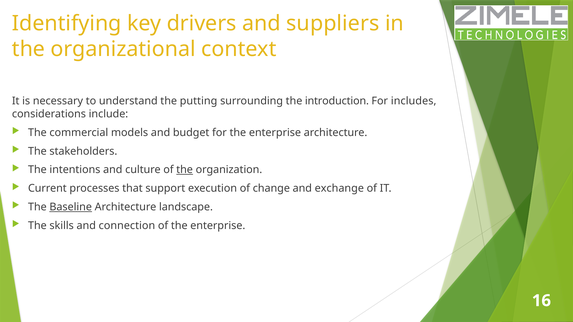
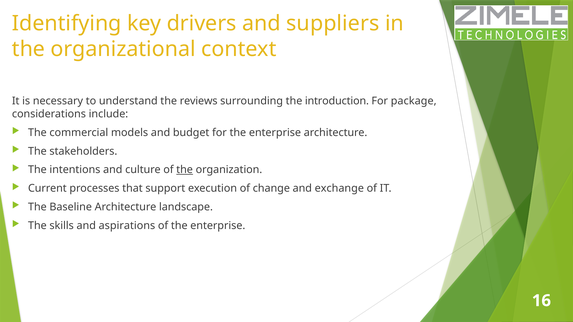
putting: putting -> reviews (199, 101)
includes: includes -> package (414, 101)
Baseline underline: present -> none (71, 207)
connection: connection -> aspirations (127, 226)
